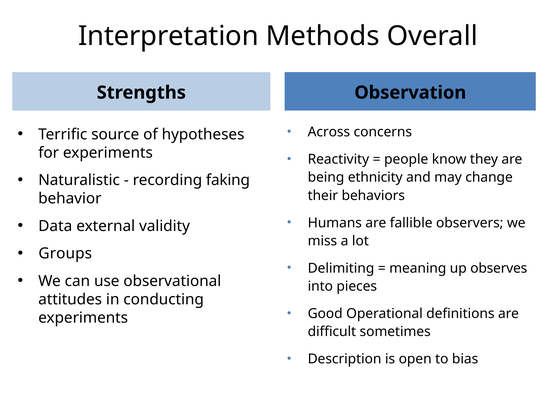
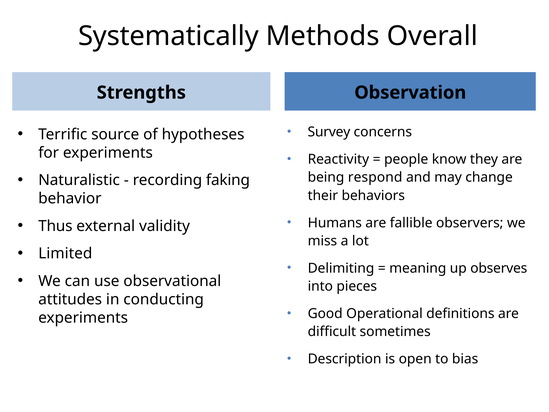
Interpretation: Interpretation -> Systematically (168, 36)
Across: Across -> Survey (329, 132)
ethnicity: ethnicity -> respond (375, 177)
Data: Data -> Thus (55, 226)
Groups: Groups -> Limited (65, 253)
